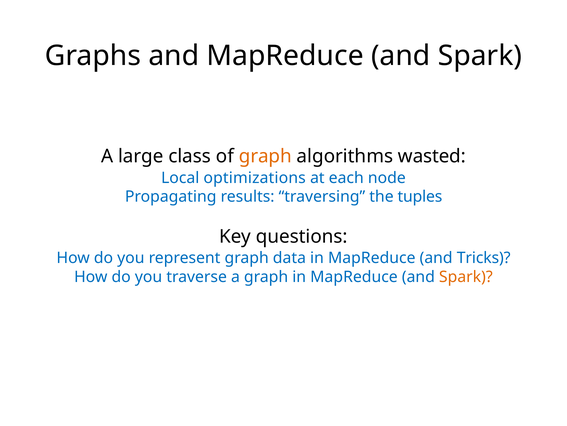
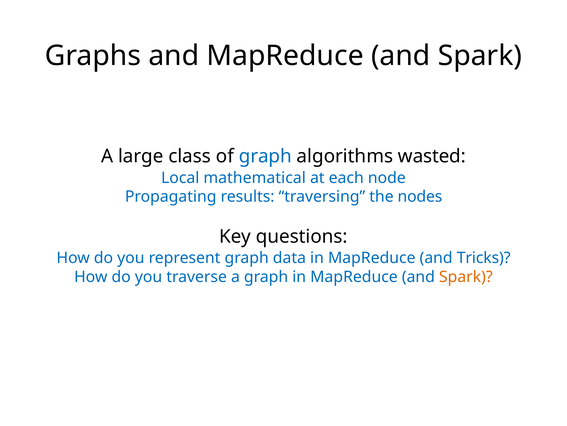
graph colour: orange -> blue (265, 156)
optimizations: optimizations -> mathematical (255, 178)
tuples: tuples -> nodes (420, 196)
